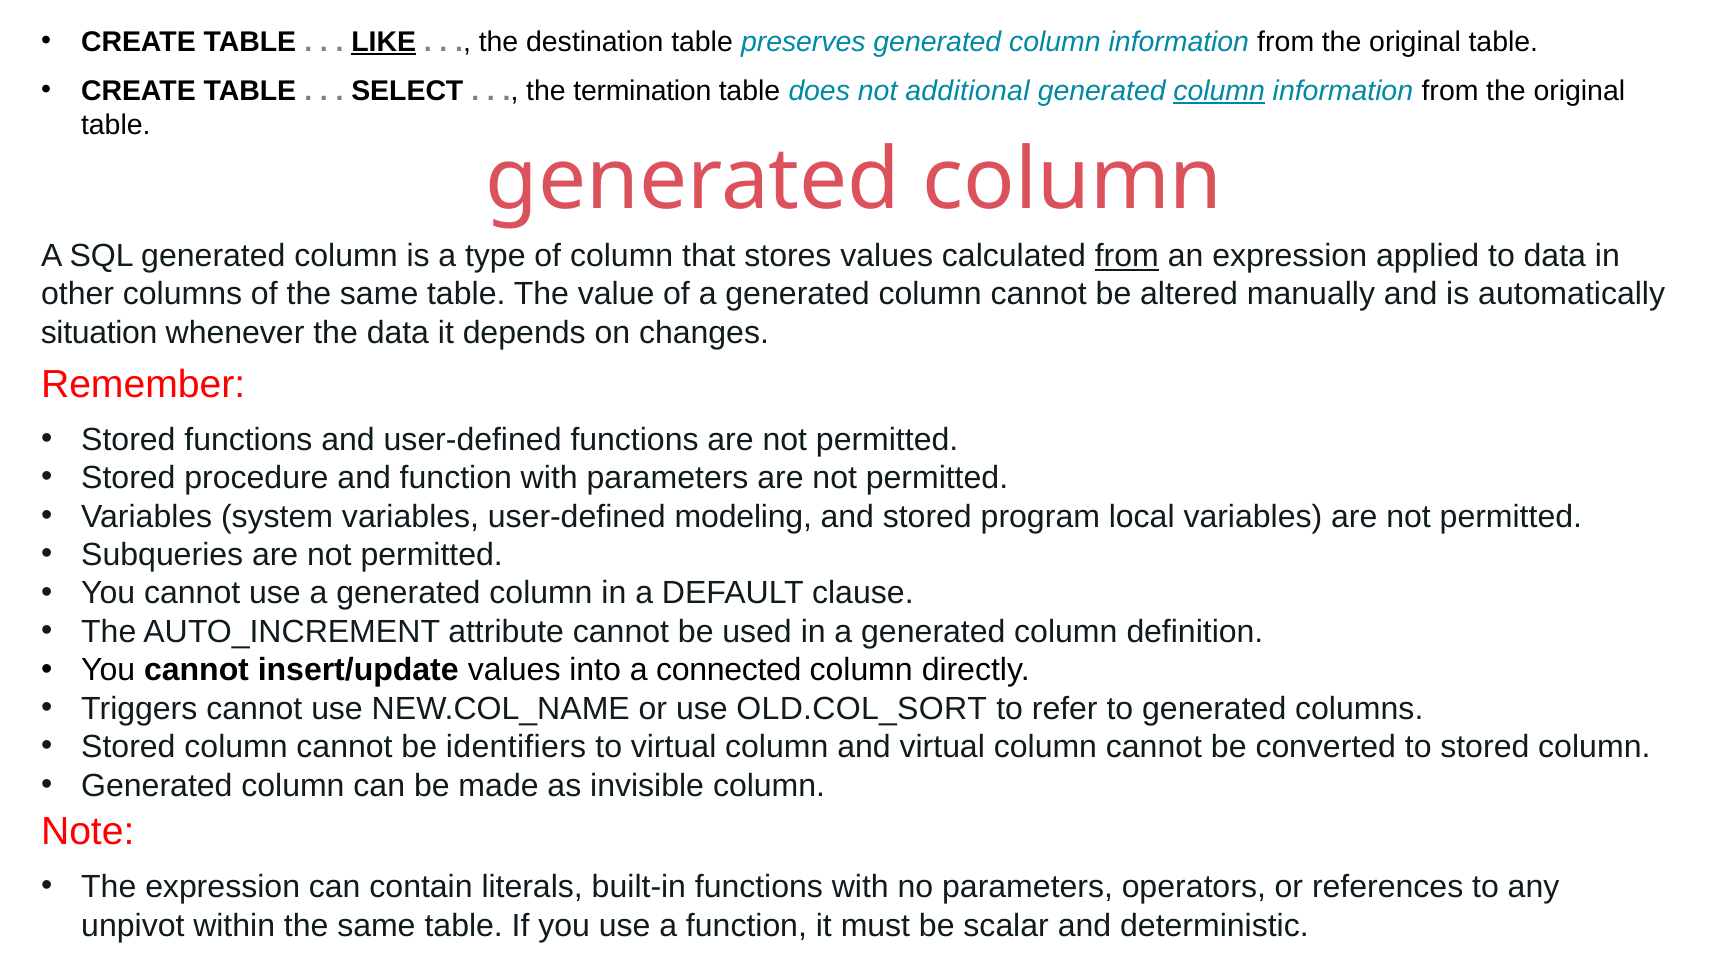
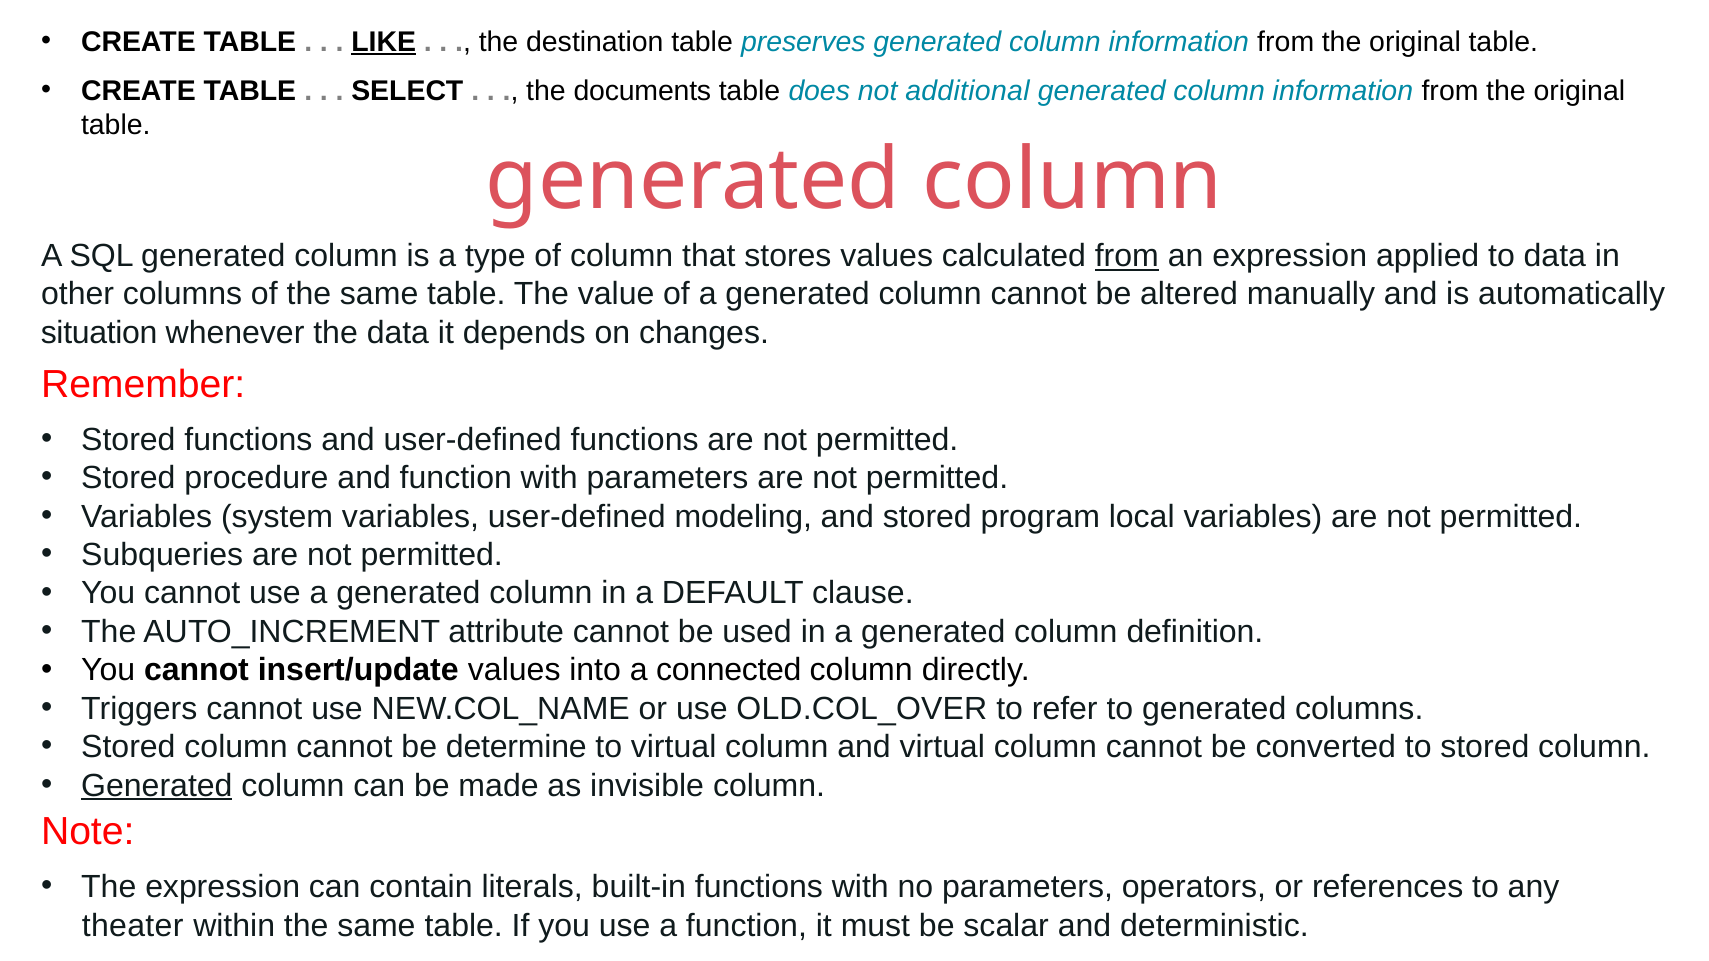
termination: termination -> documents (642, 91)
column underline: present -> none (1219, 91)
OLD.COL_SORT: OLD.COL_SORT -> OLD.COL_OVER (862, 709)
identifiers: identifiers -> determine (516, 747)
Generated underline: none -> present (157, 786)
unpivot: unpivot -> theater (133, 926)
